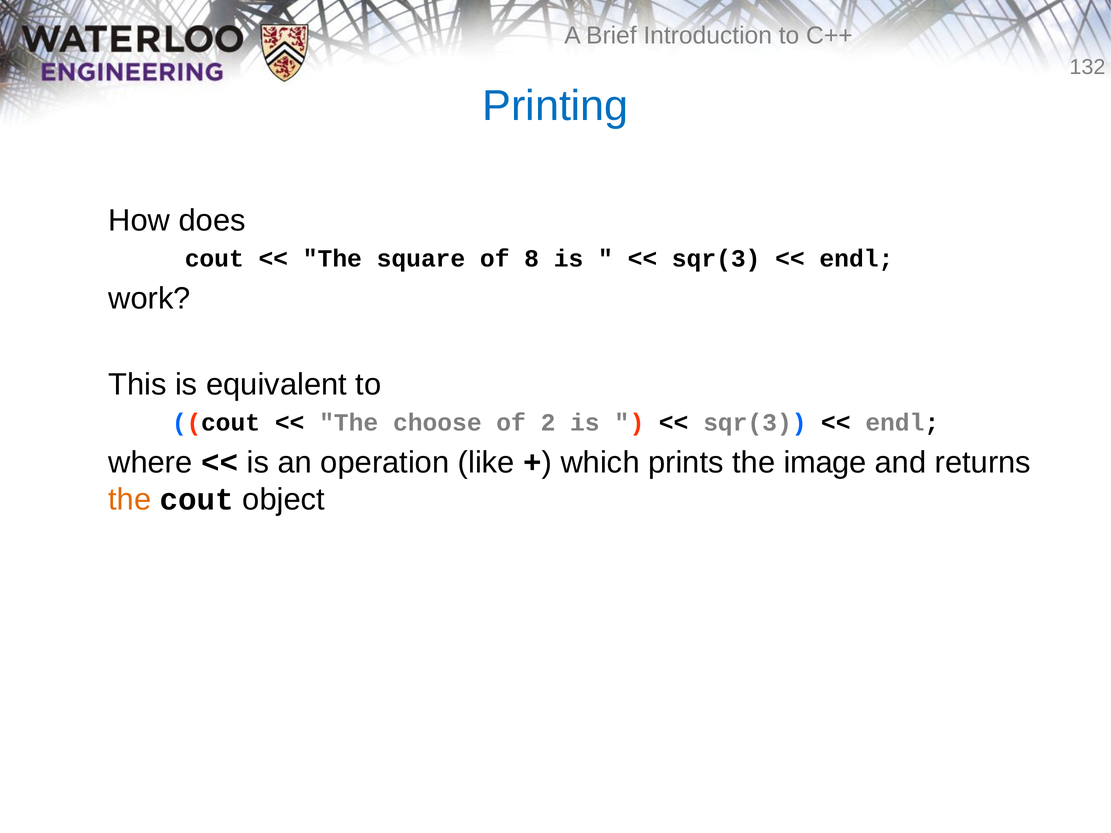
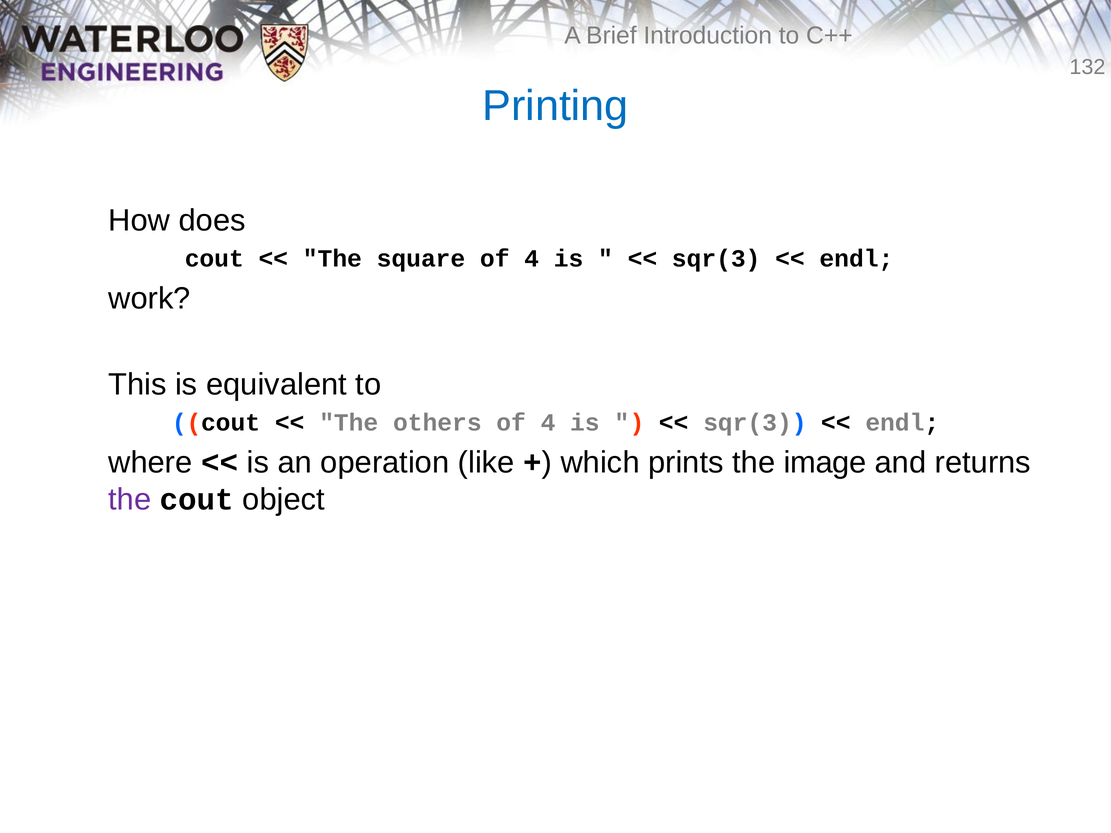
square of 8: 8 -> 4 (532, 258)
choose: choose -> others (437, 423)
2: 2 -> 4 (548, 423)
the colour: orange -> purple (130, 500)
